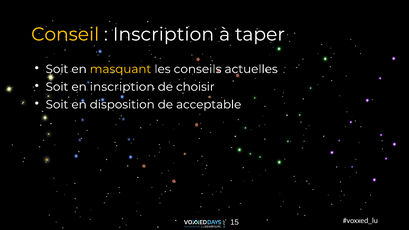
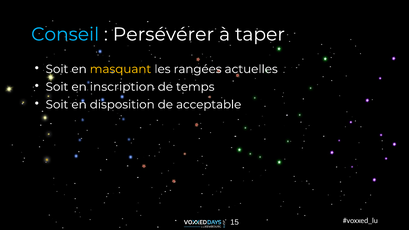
Conseil colour: yellow -> light blue (65, 34)
Inscription: Inscription -> Persévérer (163, 34)
conseils: conseils -> rangées (198, 69)
choisir: choisir -> temps (195, 87)
